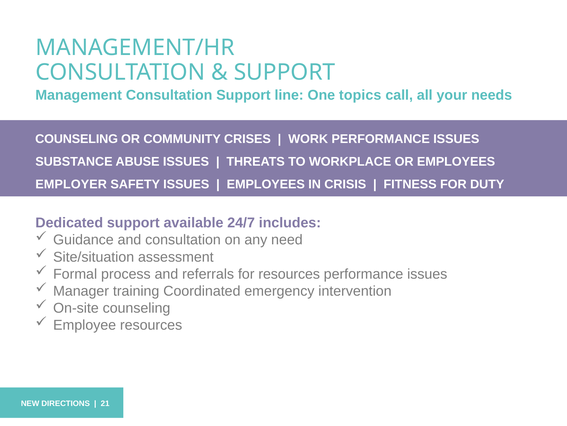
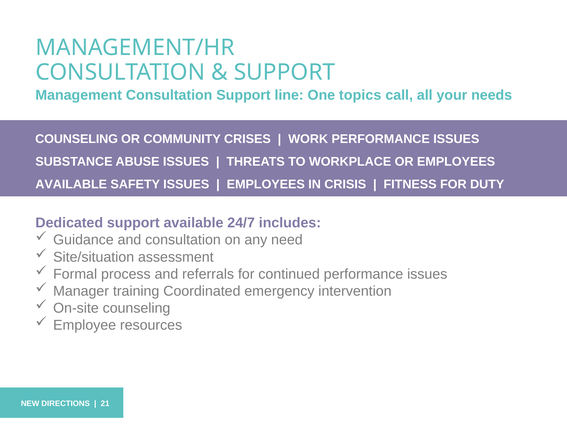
EMPLOYER: EMPLOYER -> AVAILABLE (71, 184)
for resources: resources -> continued (289, 274)
